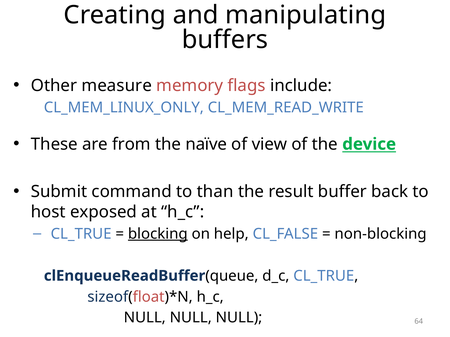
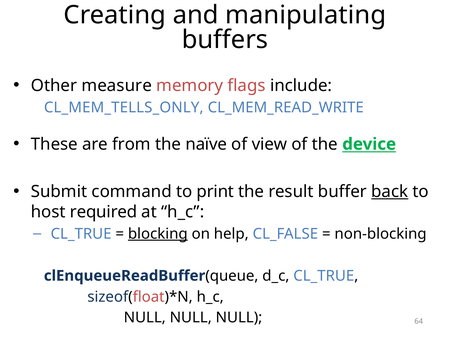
CL_MEM_LINUX_ONLY: CL_MEM_LINUX_ONLY -> CL_MEM_TELLS_ONLY (124, 108)
than: than -> print (215, 192)
back underline: none -> present (390, 192)
exposed: exposed -> required (104, 212)
